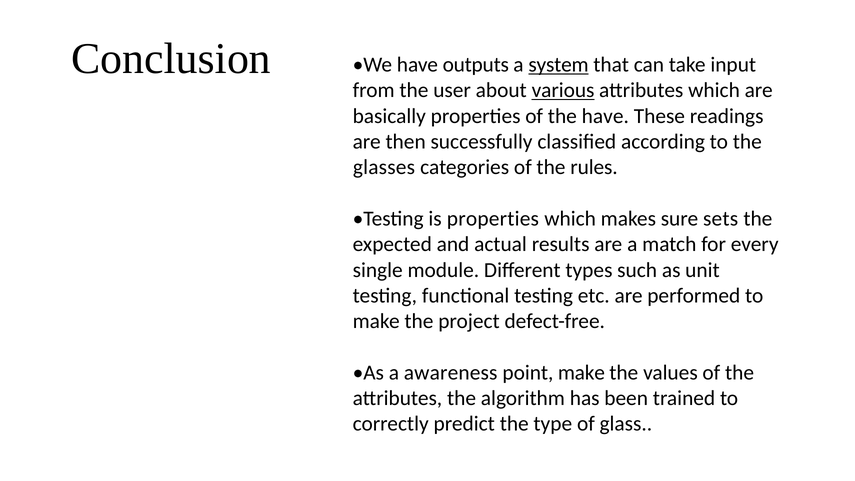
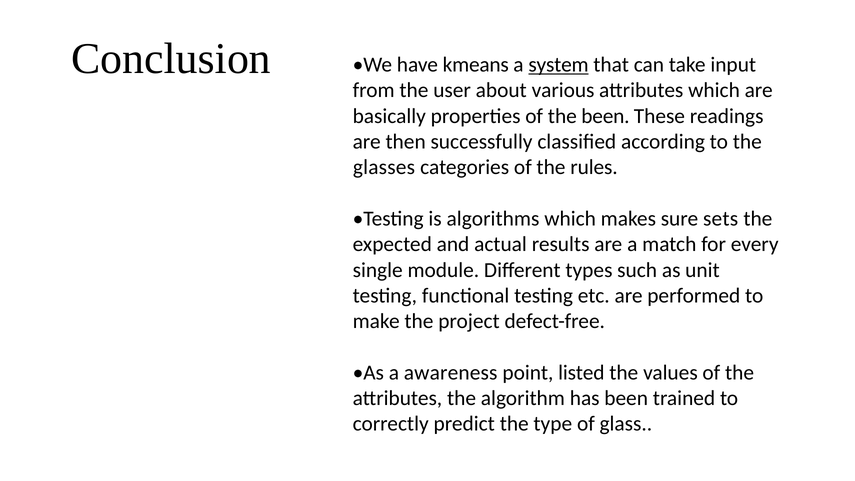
outputs: outputs -> kmeans (476, 65)
various underline: present -> none (563, 90)
the have: have -> been (605, 116)
is properties: properties -> algorithms (493, 219)
point make: make -> listed (581, 373)
